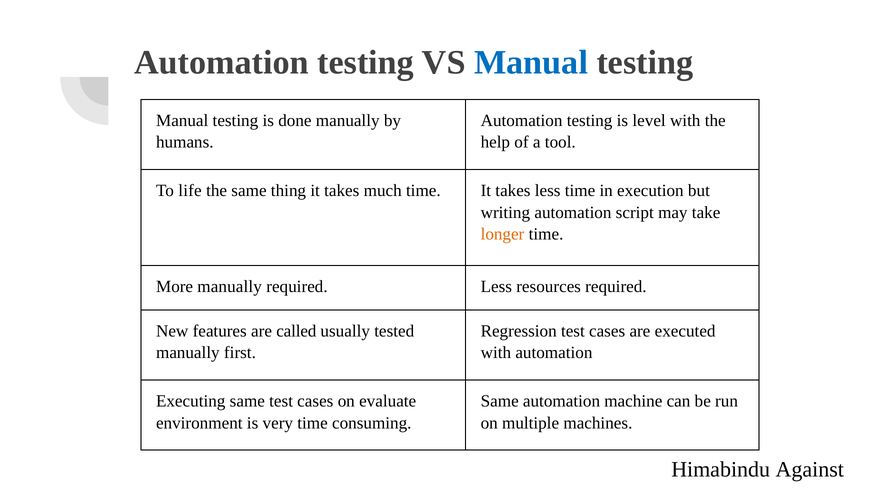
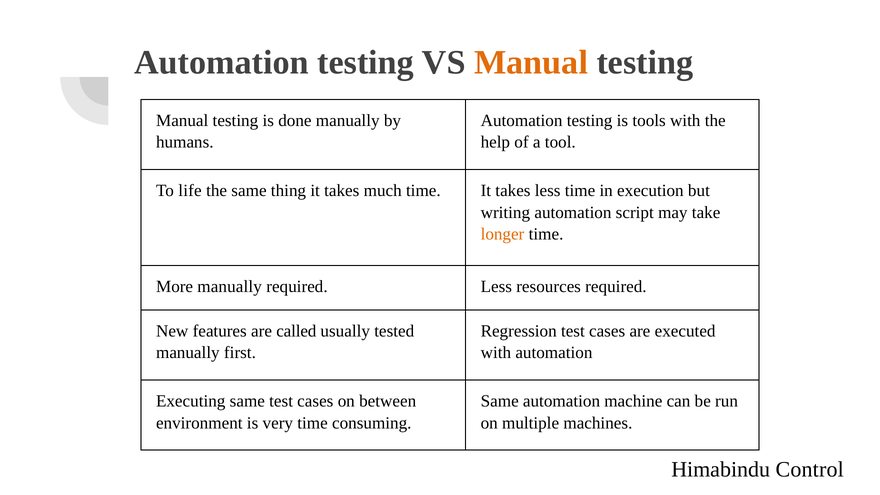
Manual colour: blue -> orange (531, 62)
level: level -> tools (649, 121)
evaluate: evaluate -> between (388, 401)
Against: Against -> Control (810, 470)
